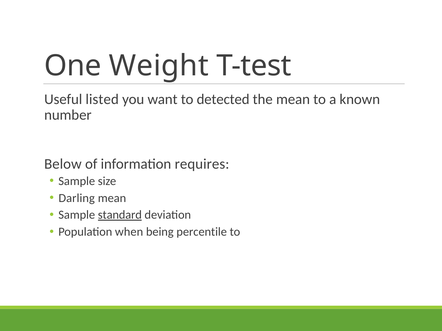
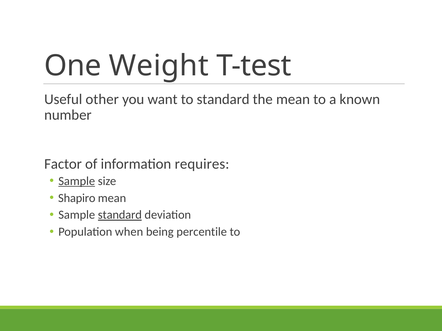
listed: listed -> other (102, 99)
to detected: detected -> standard (223, 99)
Below: Below -> Factor (63, 164)
Sample underline: none -> present (77, 181)
Darling: Darling -> Shapiro (77, 198)
